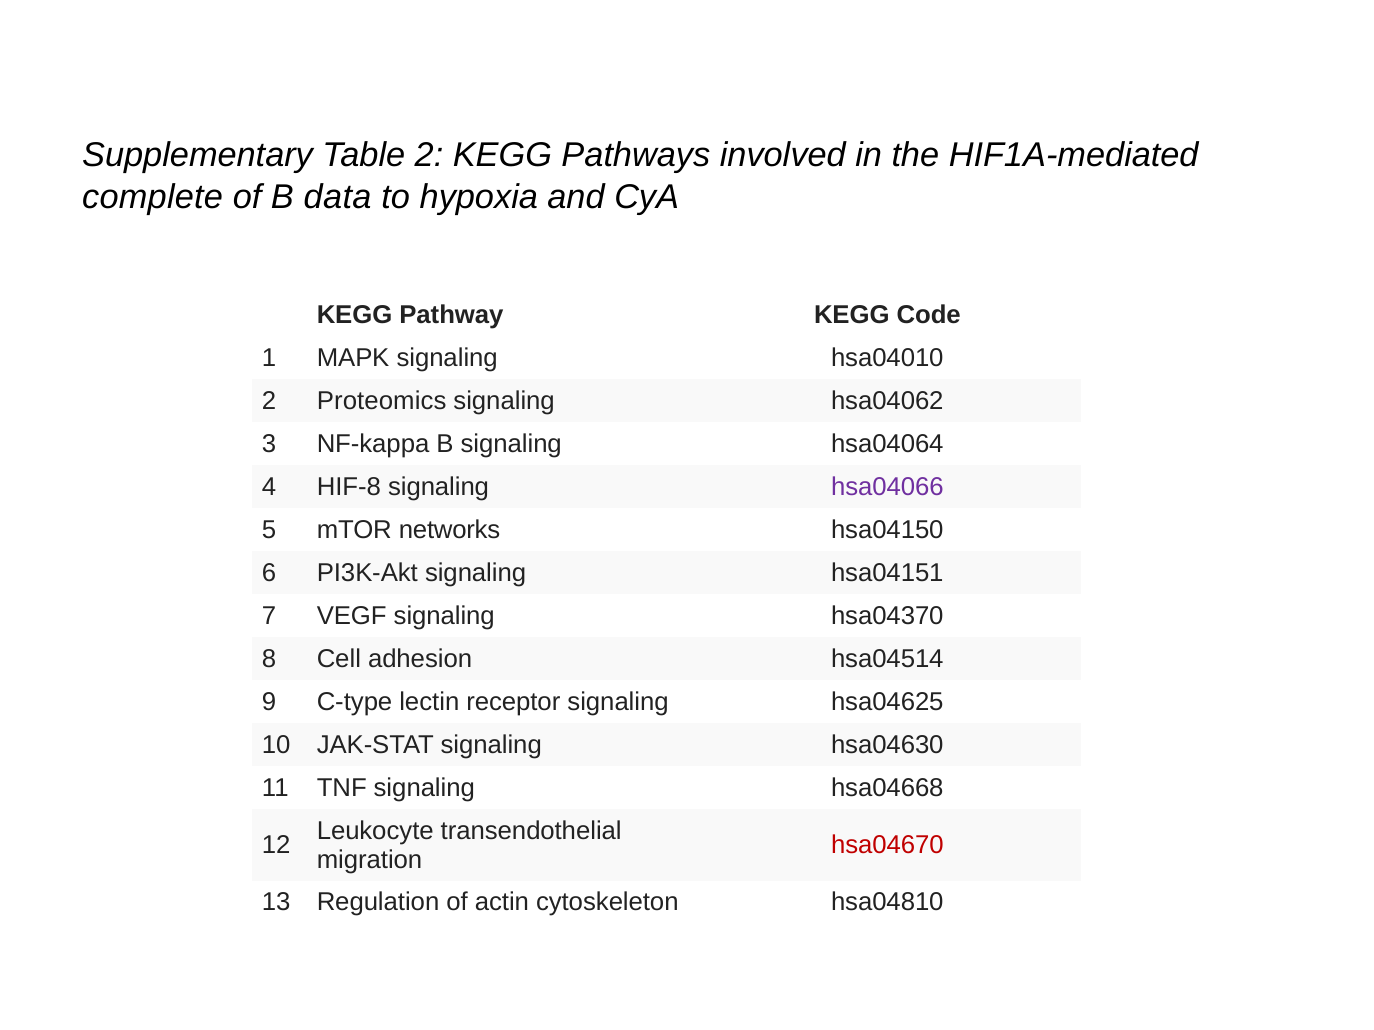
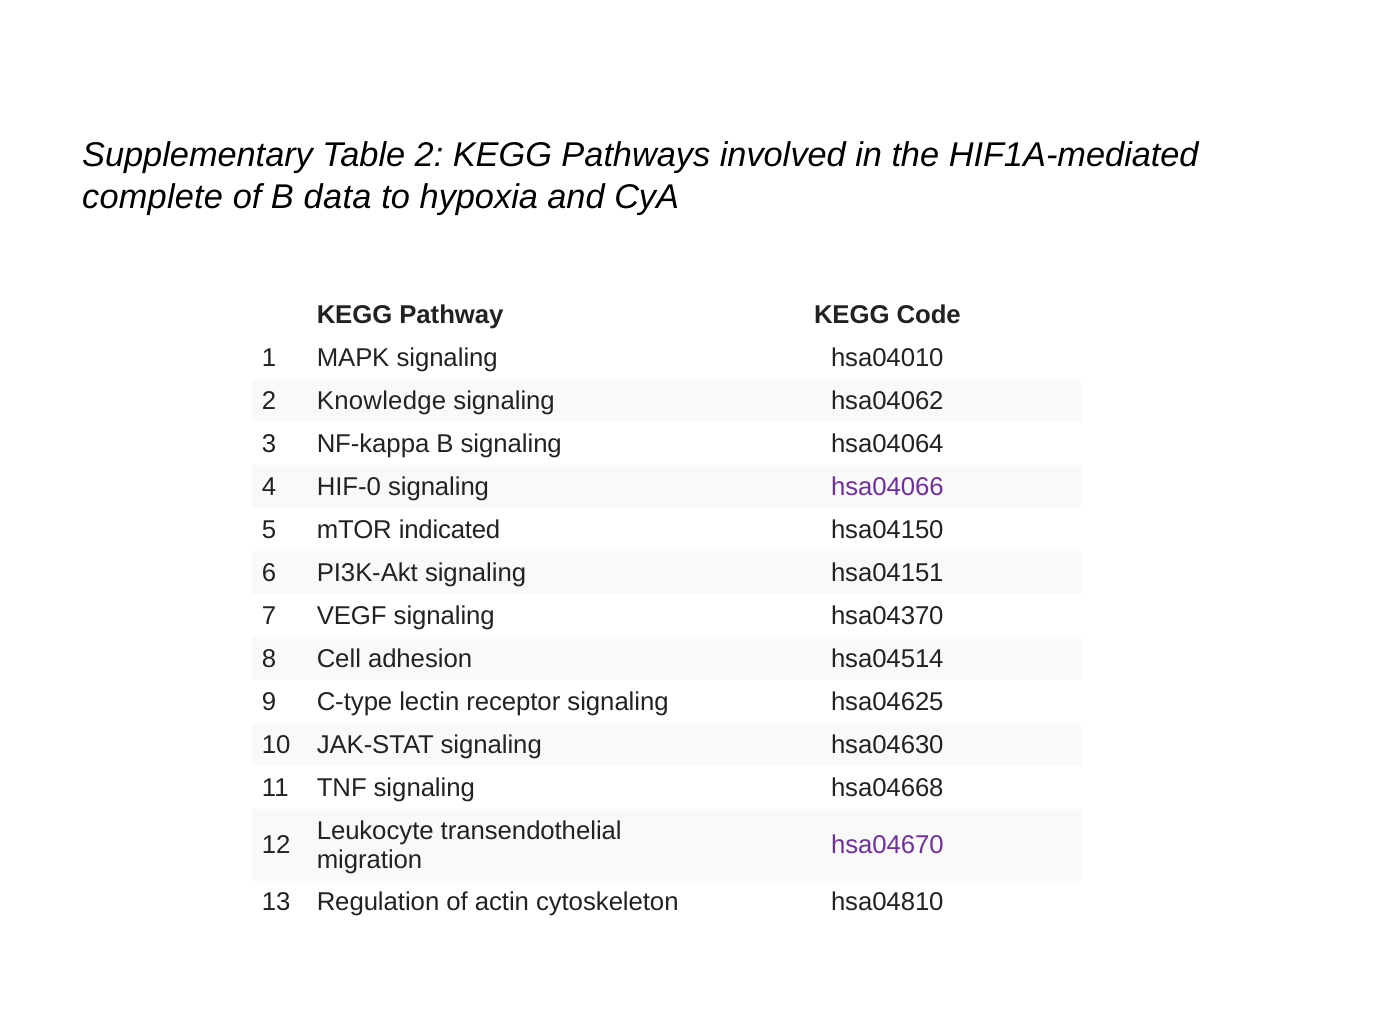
Proteomics: Proteomics -> Knowledge (382, 401)
HIF-8: HIF-8 -> HIF-0 (349, 487)
networks: networks -> indicated (450, 530)
hsa04670 colour: red -> purple (887, 846)
